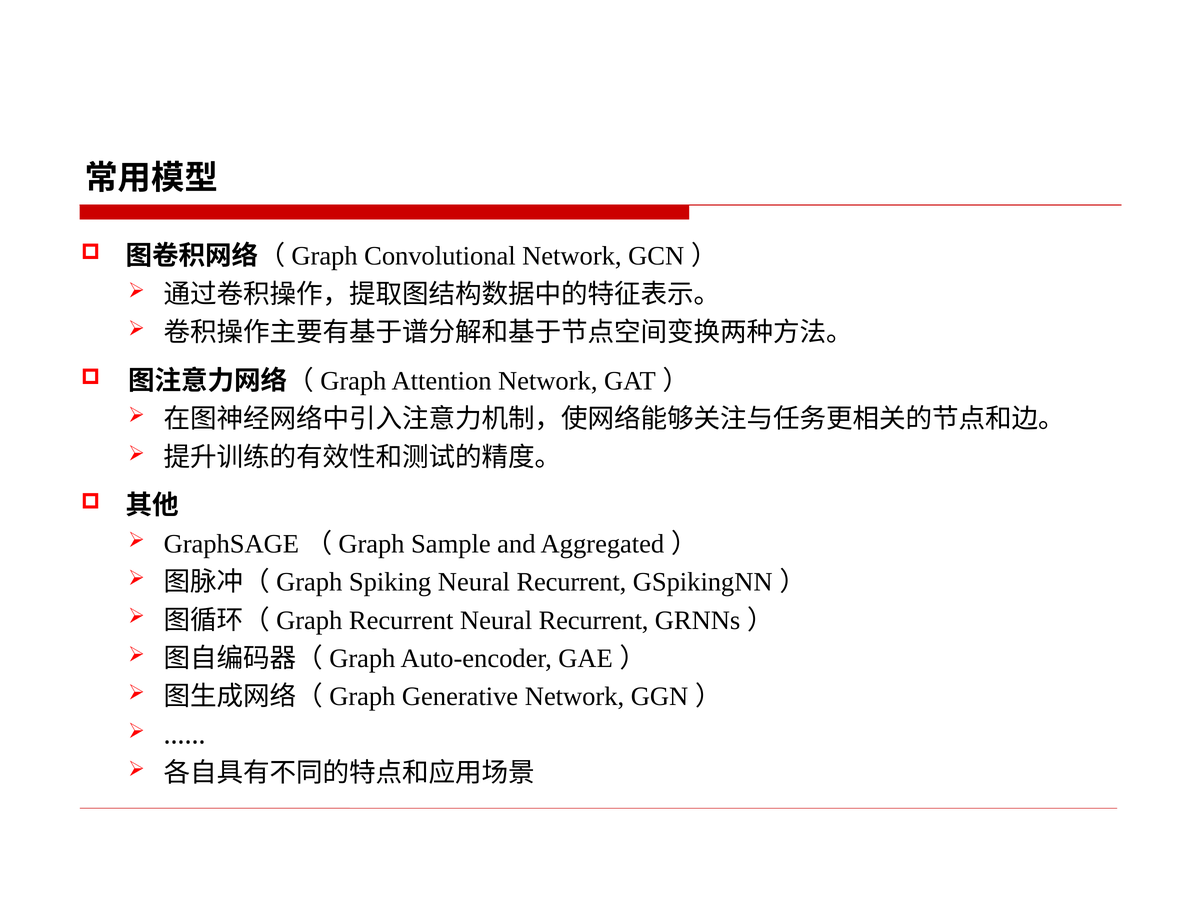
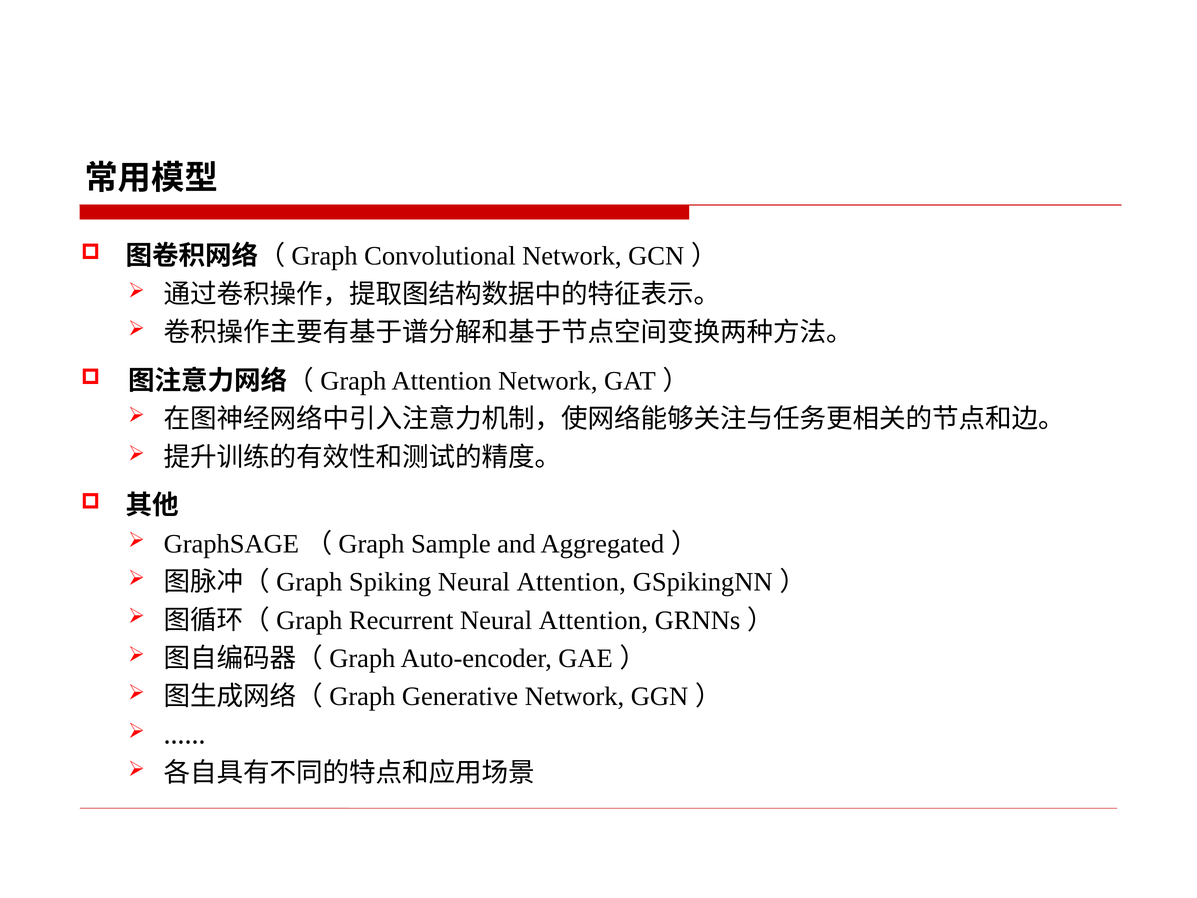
Spiking Neural Recurrent: Recurrent -> Attention (571, 582)
Recurrent Neural Recurrent: Recurrent -> Attention (593, 620)
